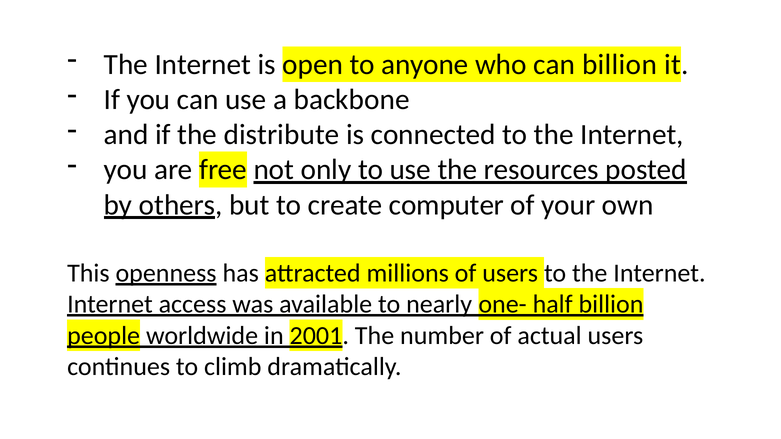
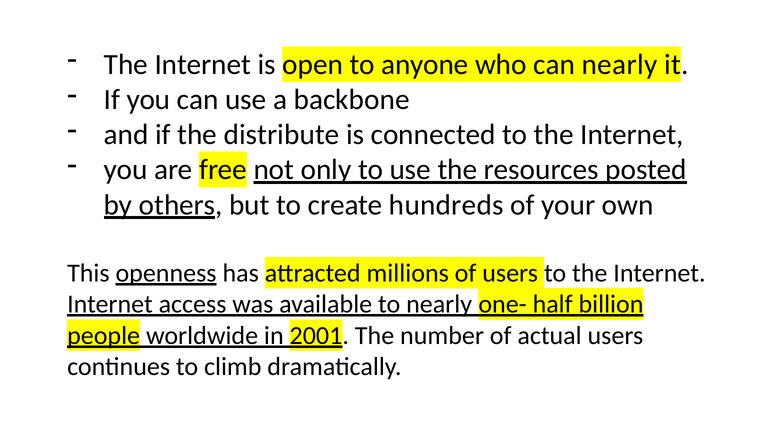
can billion: billion -> nearly (619, 65)
computer: computer -> hundreds (446, 205)
